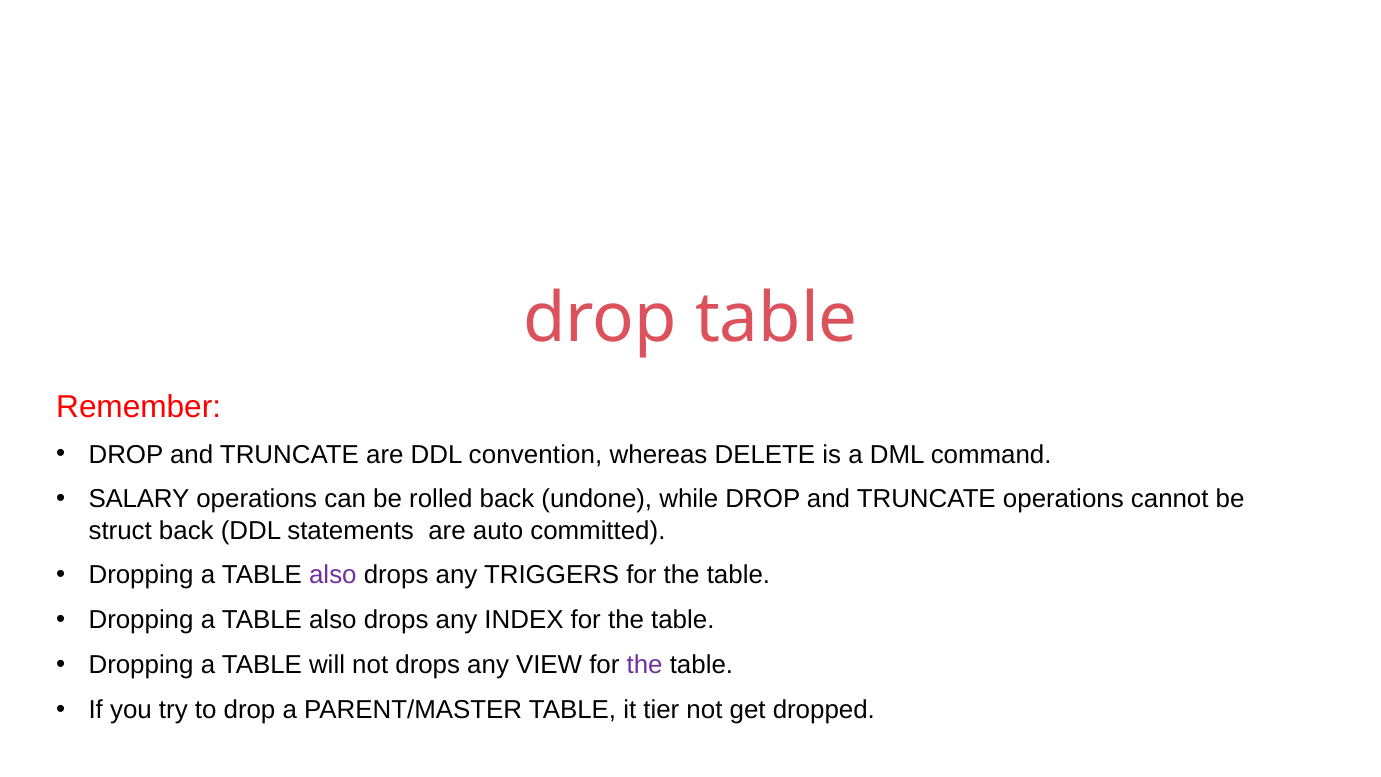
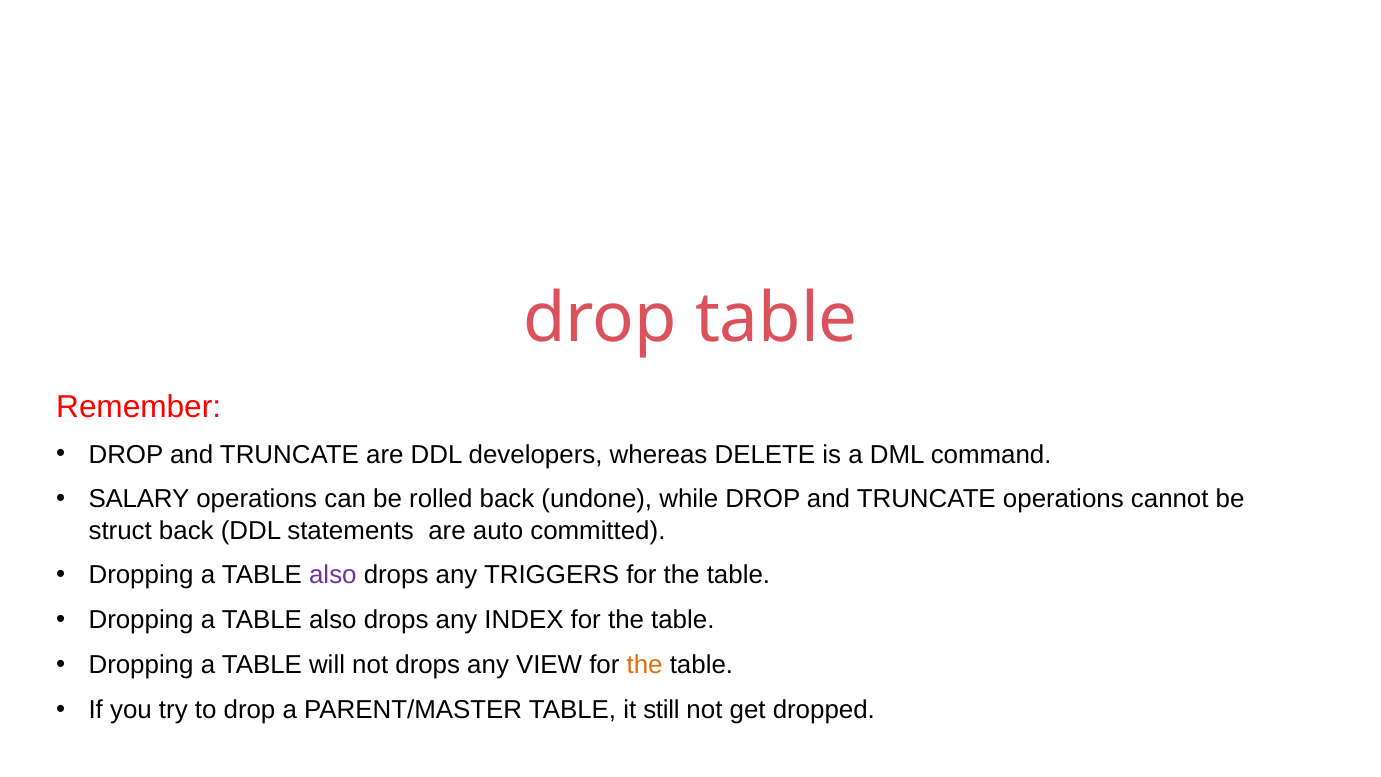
convention: convention -> developers (536, 454)
the colour: purple -> orange (645, 665)
tier: tier -> still (661, 710)
